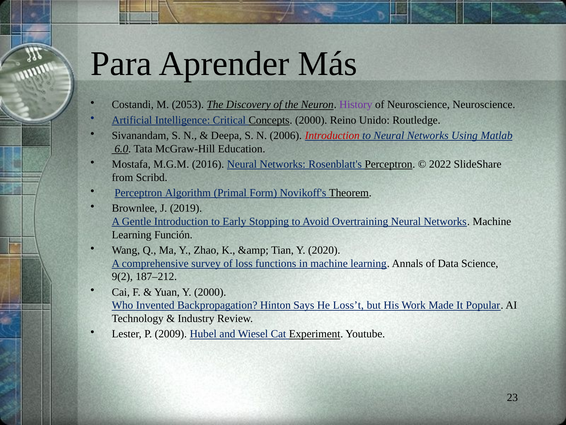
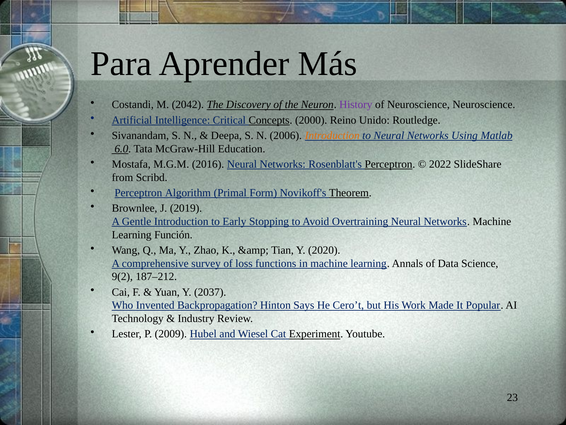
2053: 2053 -> 2042 (188, 105)
Introduction colour: red -> orange (332, 135)
Y 2000: 2000 -> 2037 (210, 292)
Loss’t: Loss’t -> Cero’t (348, 305)
